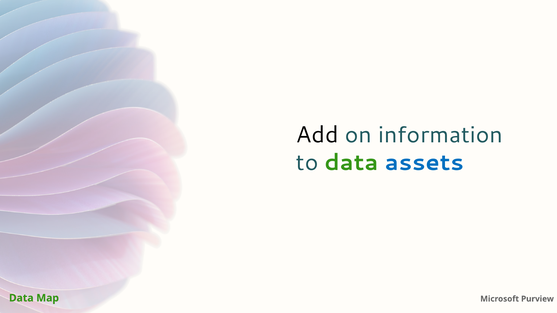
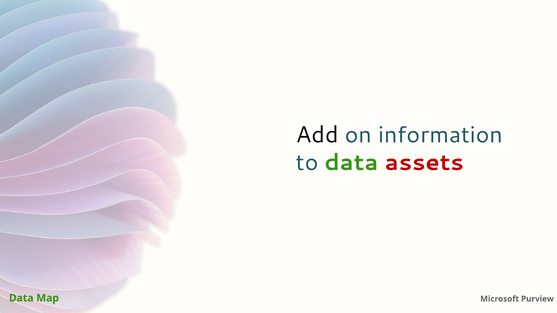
assets colour: blue -> red (424, 163)
